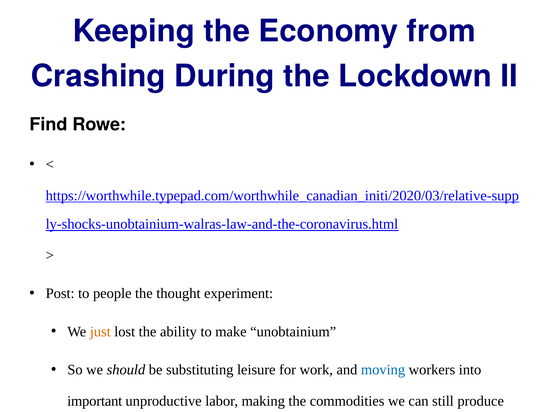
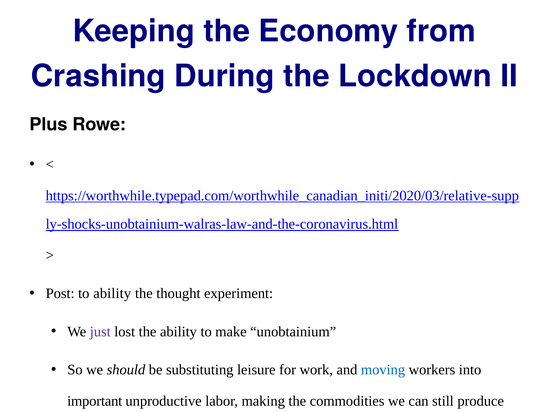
Find: Find -> Plus (48, 124)
to people: people -> ability (112, 293)
just colour: orange -> purple (100, 331)
